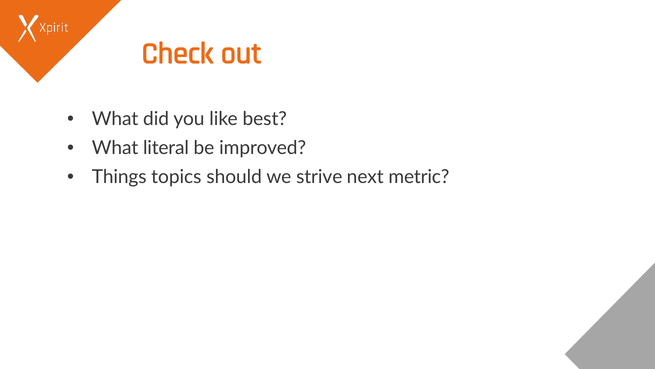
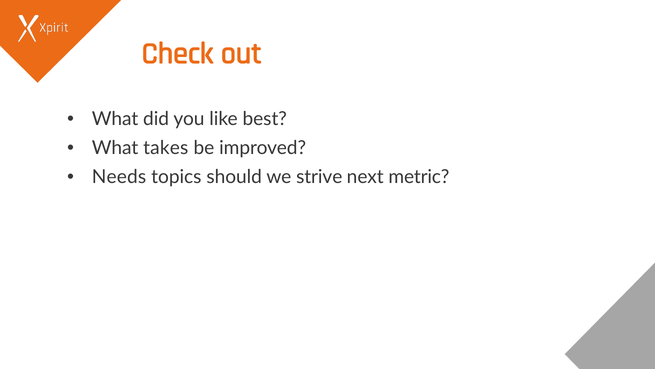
literal: literal -> takes (166, 148)
Things: Things -> Needs (119, 177)
